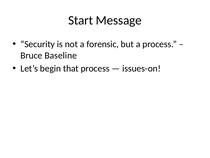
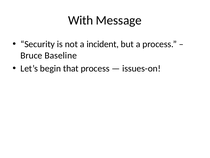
Start: Start -> With (81, 20)
forensic: forensic -> incident (103, 44)
